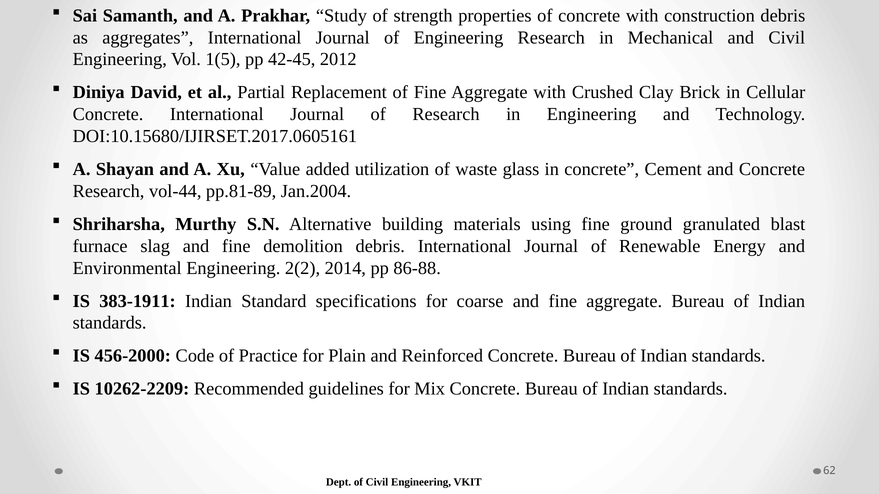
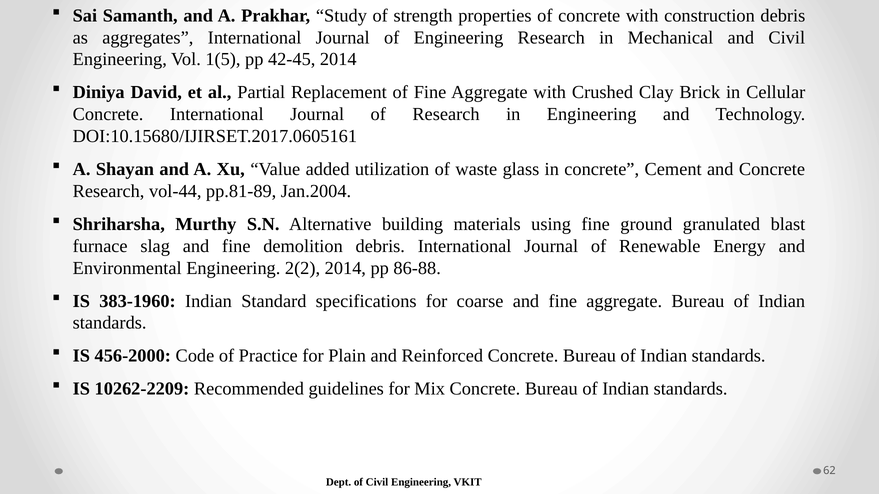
42-45 2012: 2012 -> 2014 (338, 59)
383-1911: 383-1911 -> 383-1960 (137, 301)
